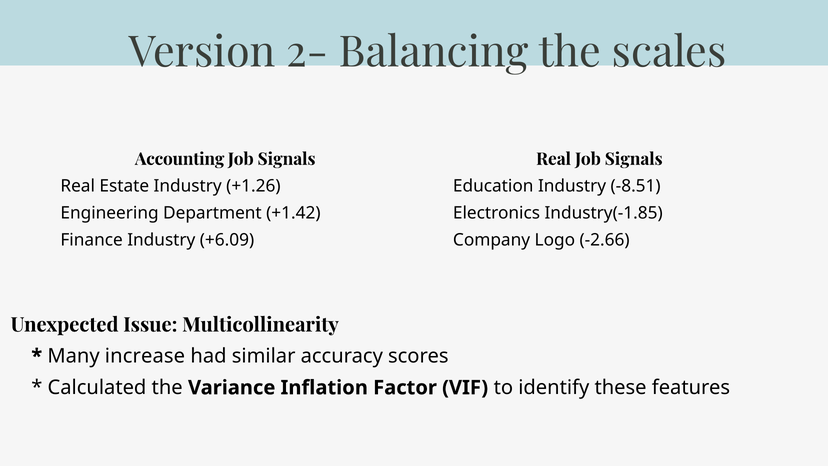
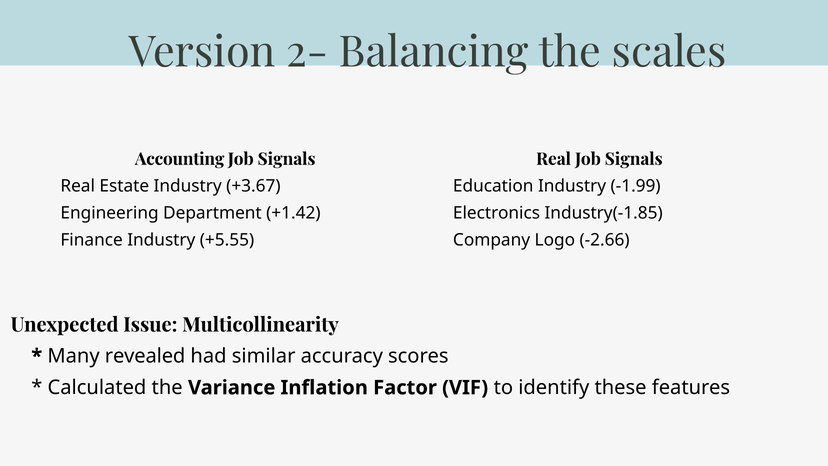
+1.26: +1.26 -> +3.67 (253, 186)
-8.51: -8.51 -> -1.99 (636, 186)
+6.09: +6.09 -> +5.55 (227, 240)
increase: increase -> revealed (145, 356)
